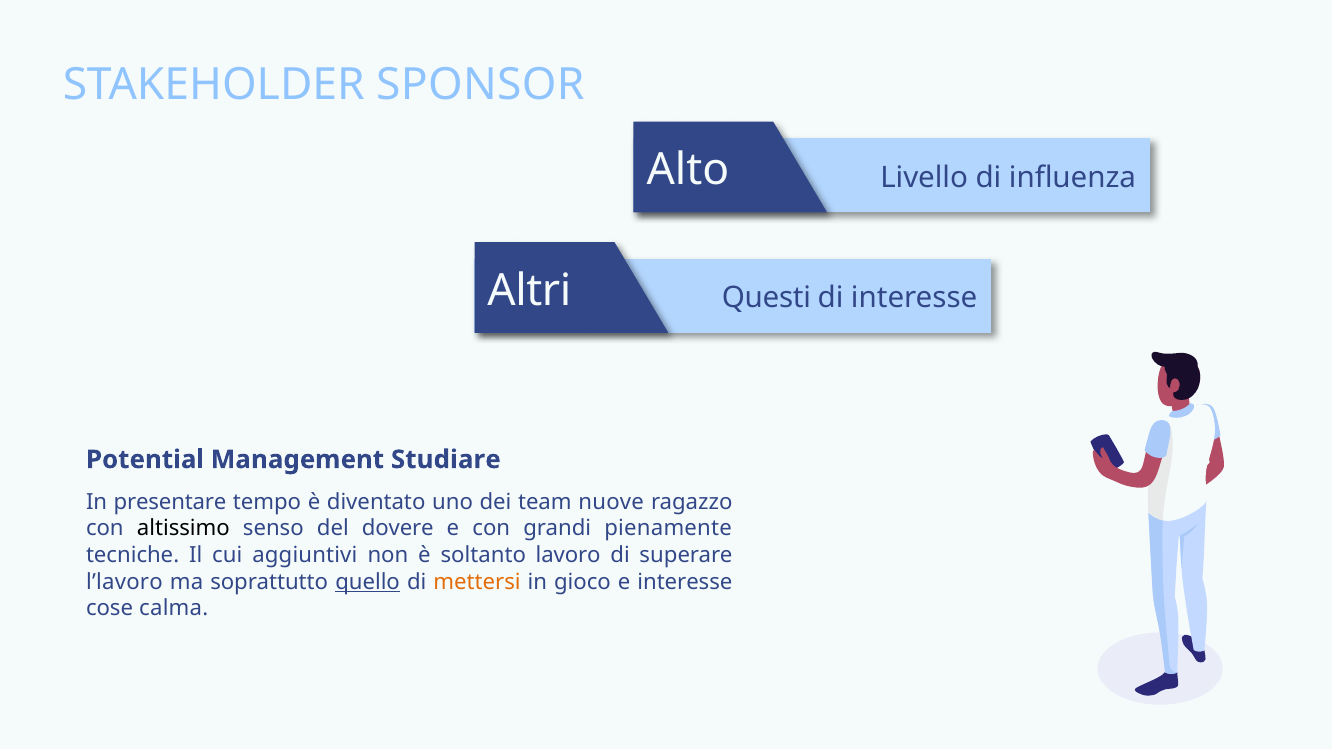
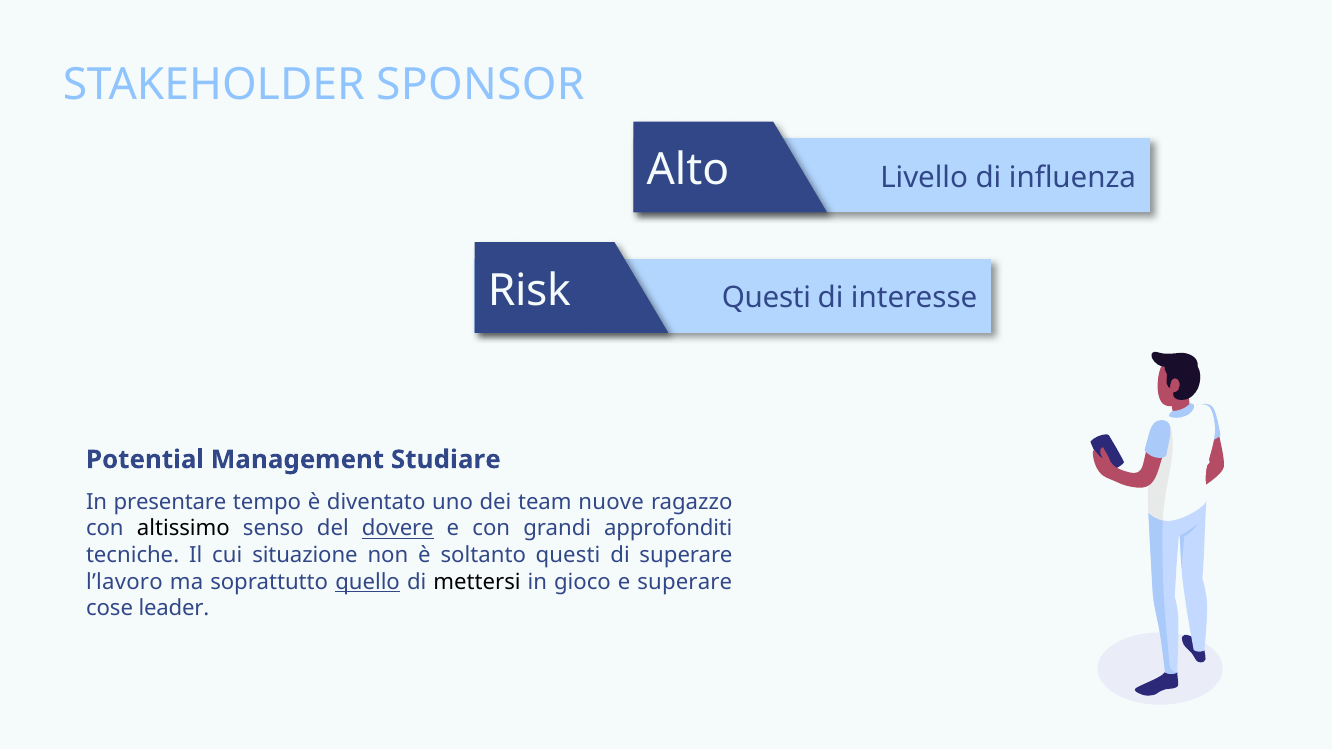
Altri: Altri -> Risk (529, 291)
dovere underline: none -> present (398, 529)
pienamente: pienamente -> approfonditi (668, 529)
aggiuntivi: aggiuntivi -> situazione (305, 555)
soltanto lavoro: lavoro -> questi (568, 555)
mettersi colour: orange -> black (477, 582)
e interesse: interesse -> superare (685, 582)
calma: calma -> leader (174, 609)
